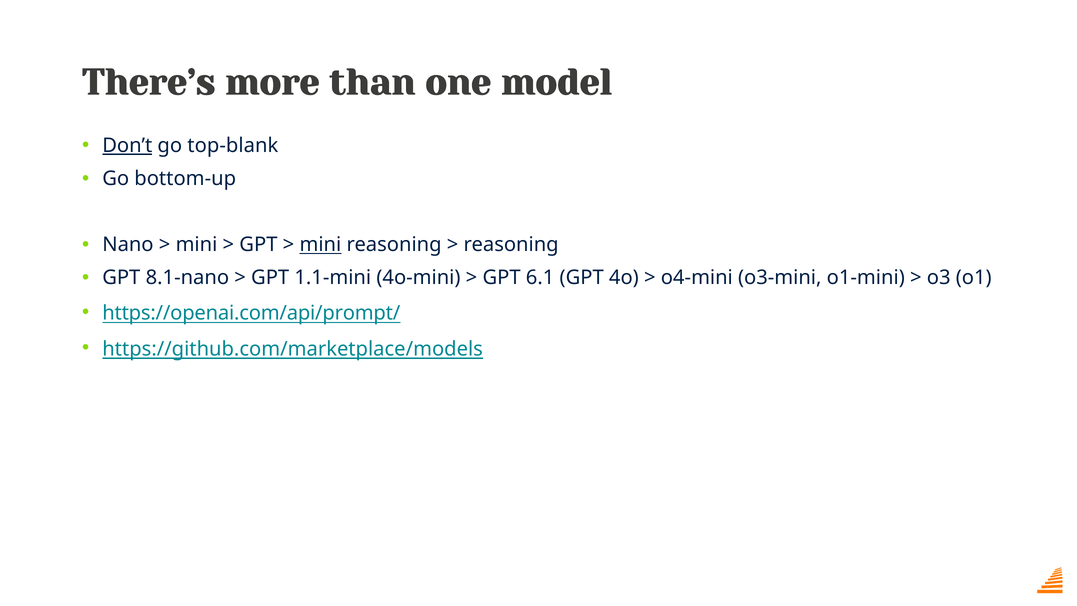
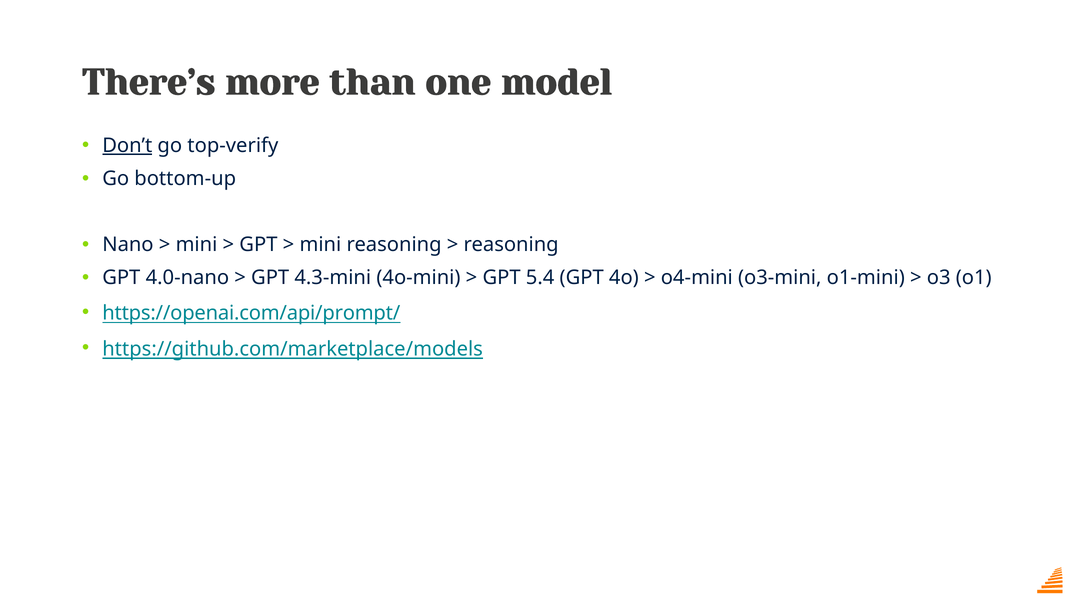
top-blank: top-blank -> top-verify (233, 146)
mini underline: present -> none (320, 245)
8.1-nano: 8.1-nano -> 4.0-nano (187, 278)
1.1-mini: 1.1-mini -> 4.3-mini (333, 278)
6.1: 6.1 -> 5.4 (540, 278)
